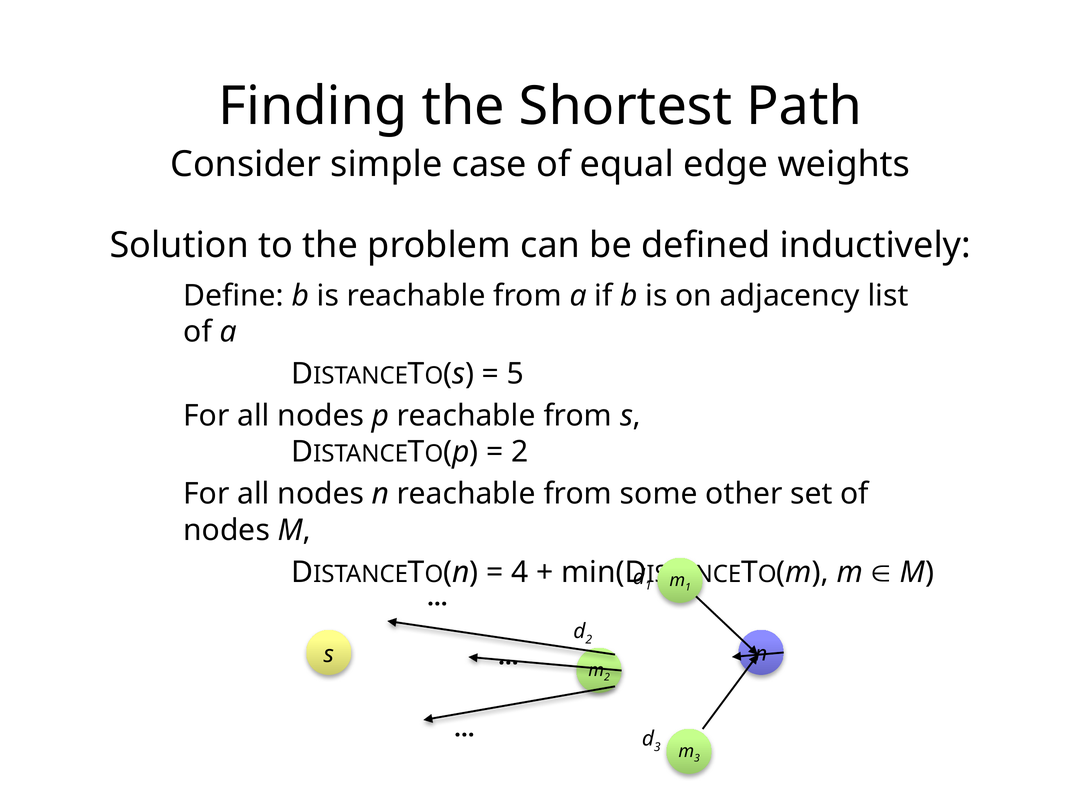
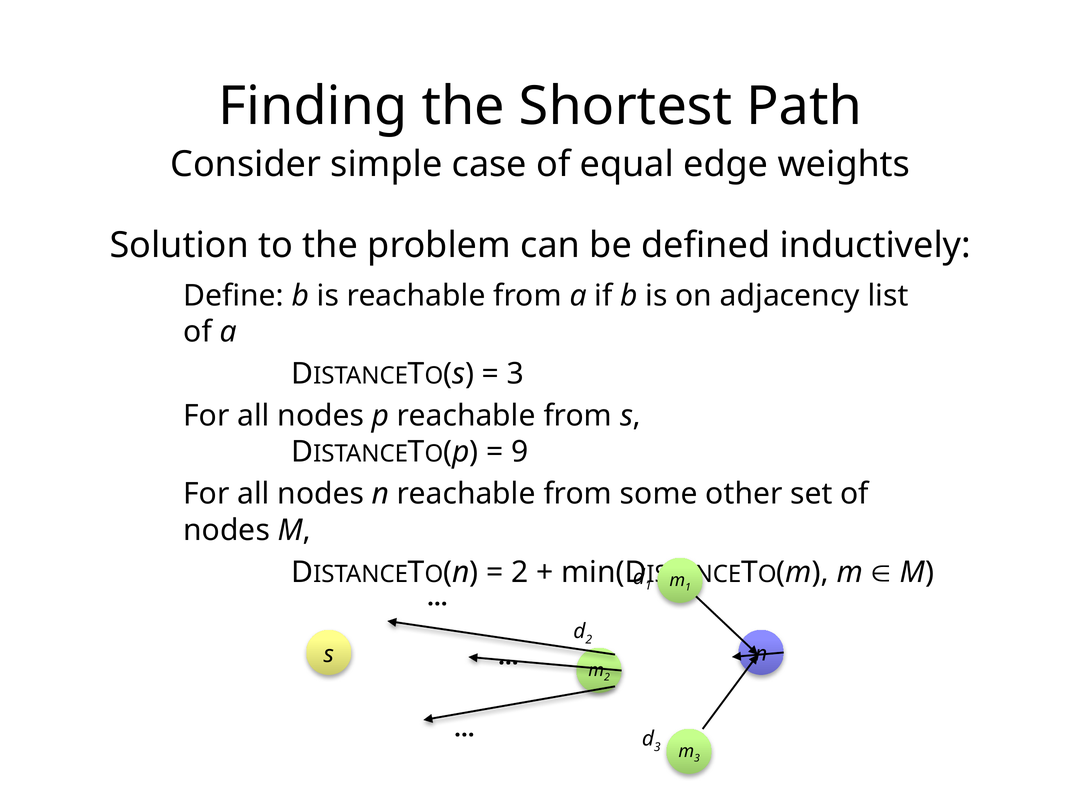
5: 5 -> 3 (515, 374)
2: 2 -> 9 (520, 452)
4: 4 -> 2 (520, 573)
